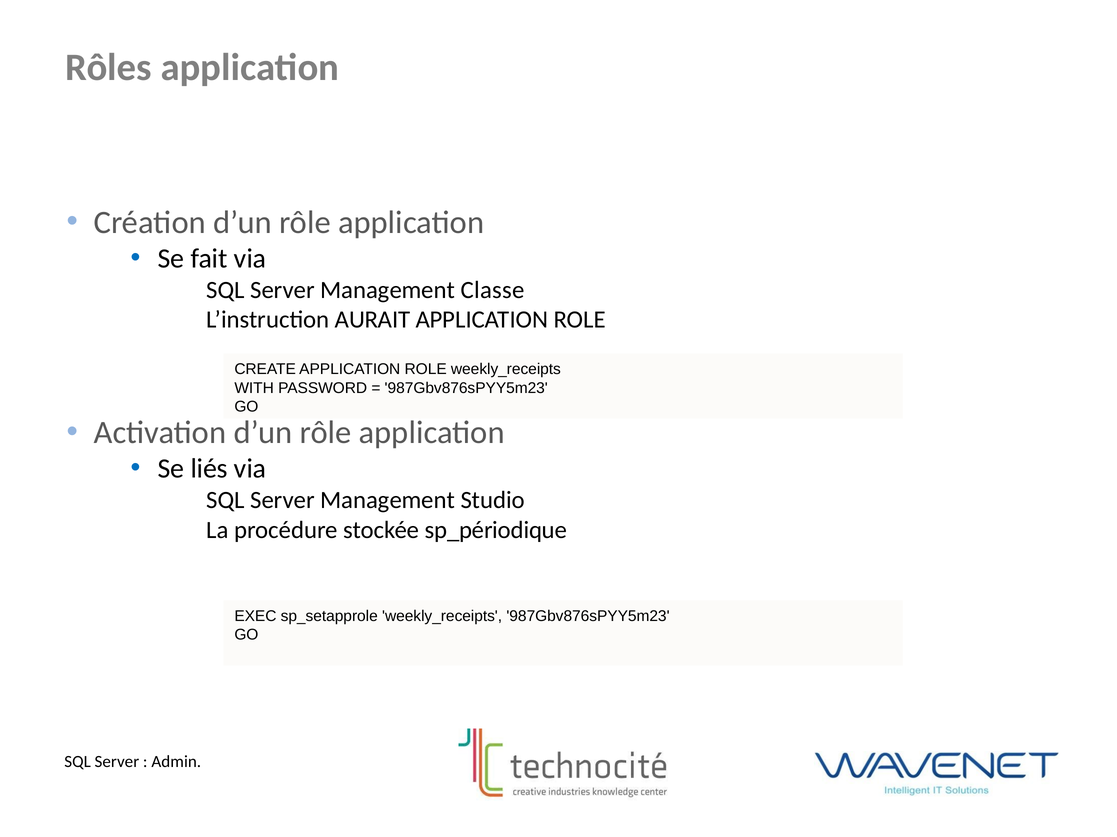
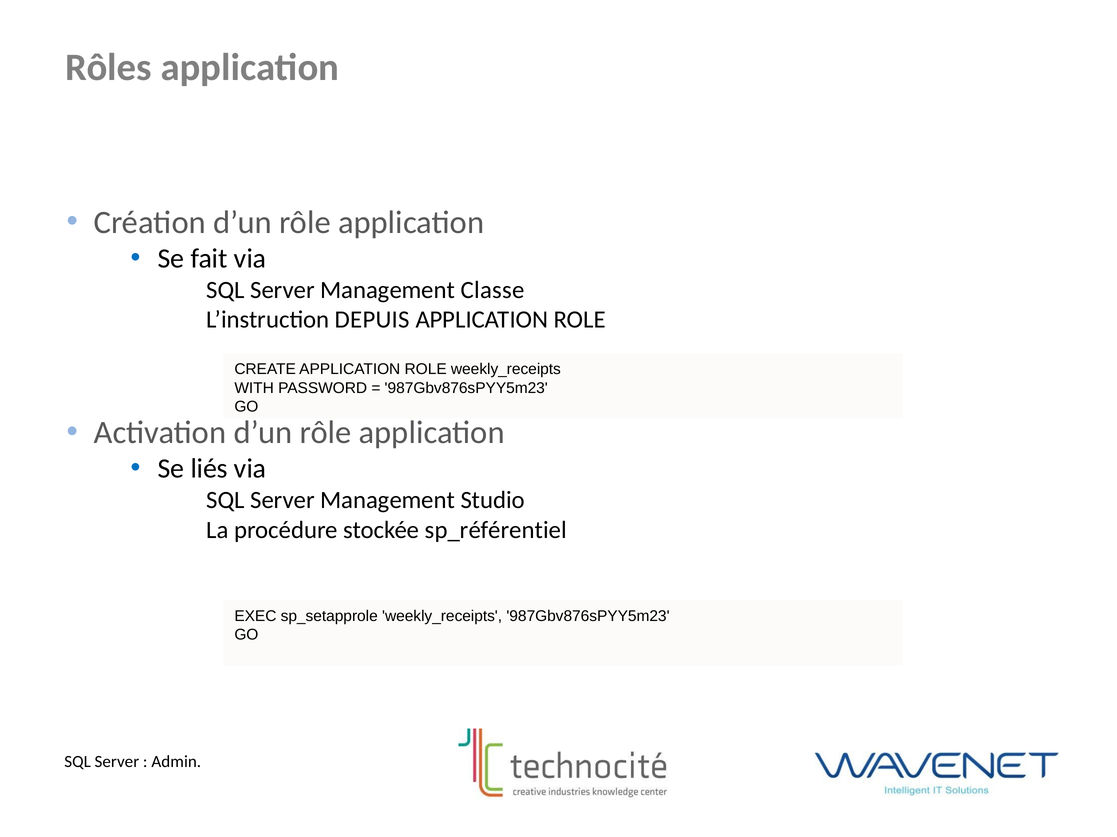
AURAIT: AURAIT -> DEPUIS (372, 320)
sp_périodique: sp_périodique -> sp_référentiel (496, 530)
